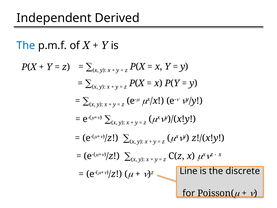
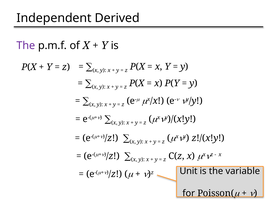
The colour: blue -> purple (26, 46)
Line: Line -> Unit (189, 171)
discrete: discrete -> variable (243, 171)
